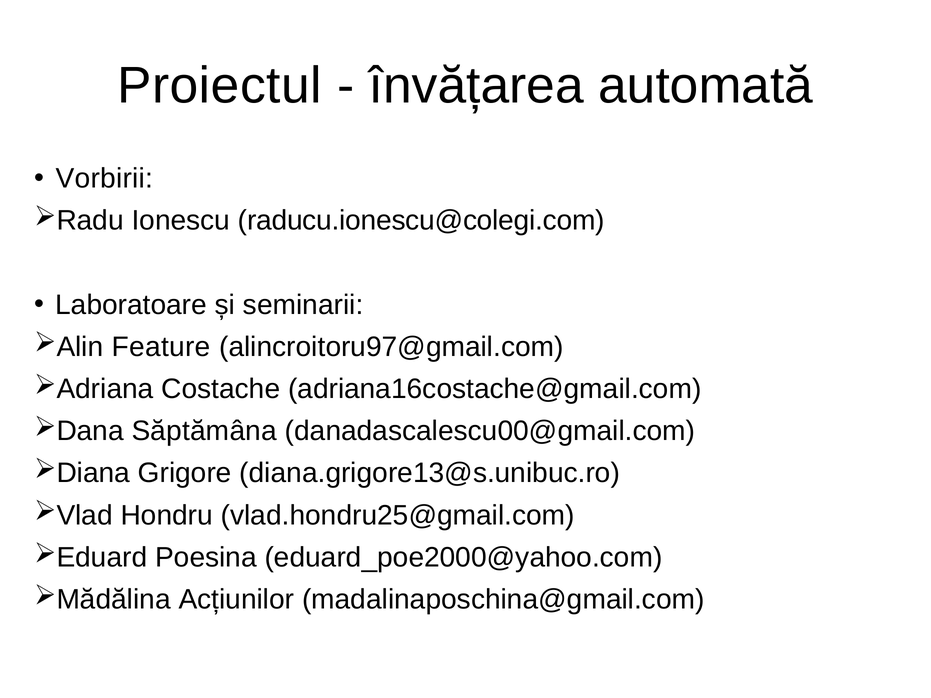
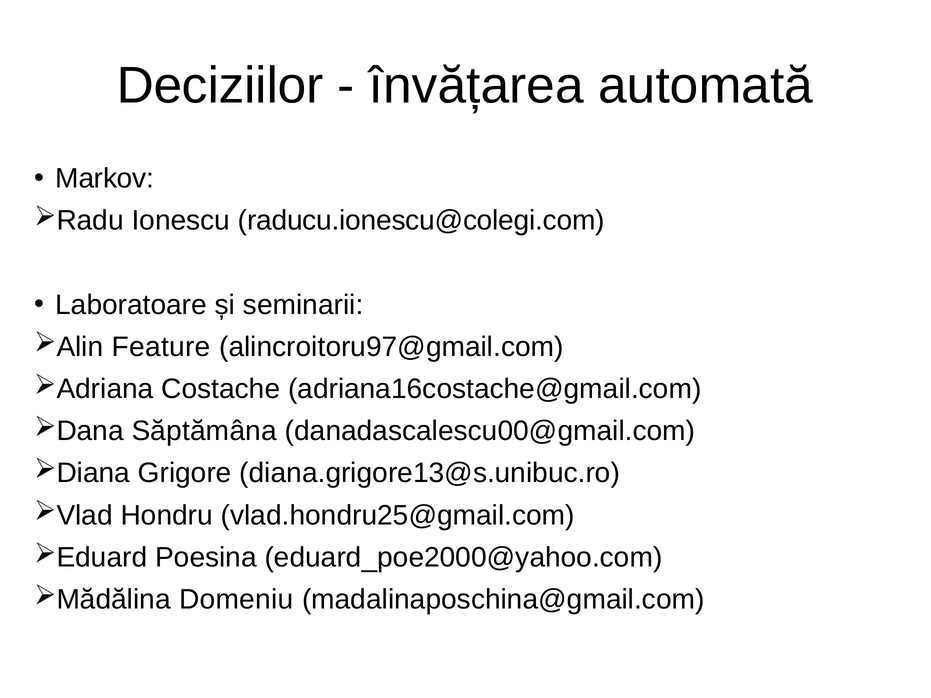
Proiectul: Proiectul -> Deciziilor (220, 86)
Vorbirii: Vorbirii -> Markov (105, 178)
Acțiunilor: Acțiunilor -> Domeniu (236, 600)
